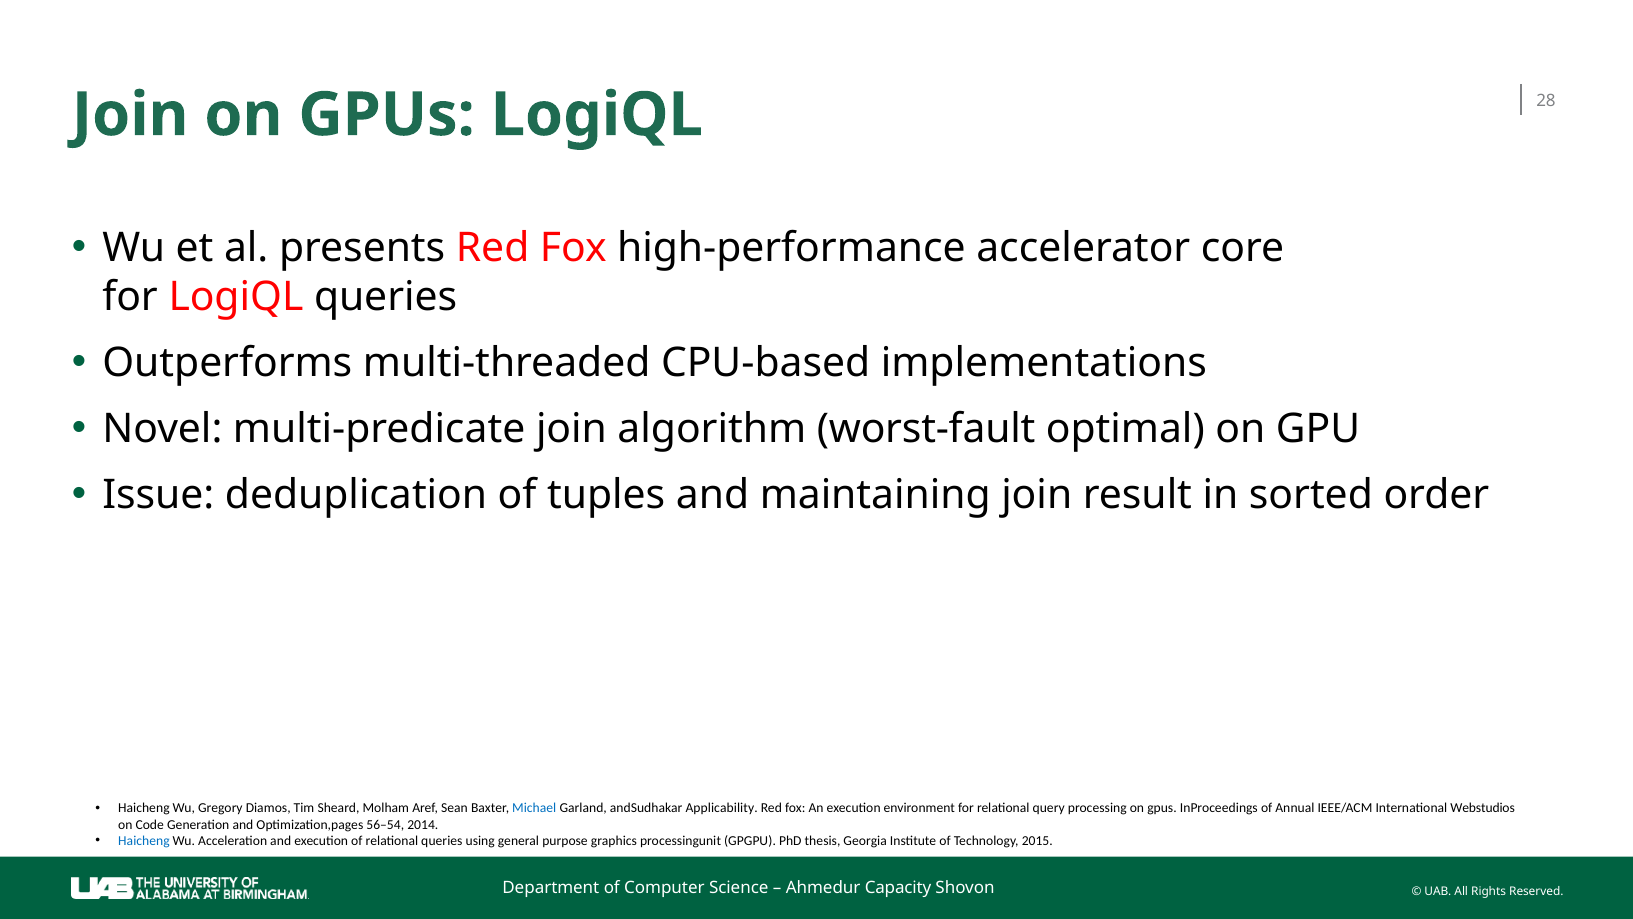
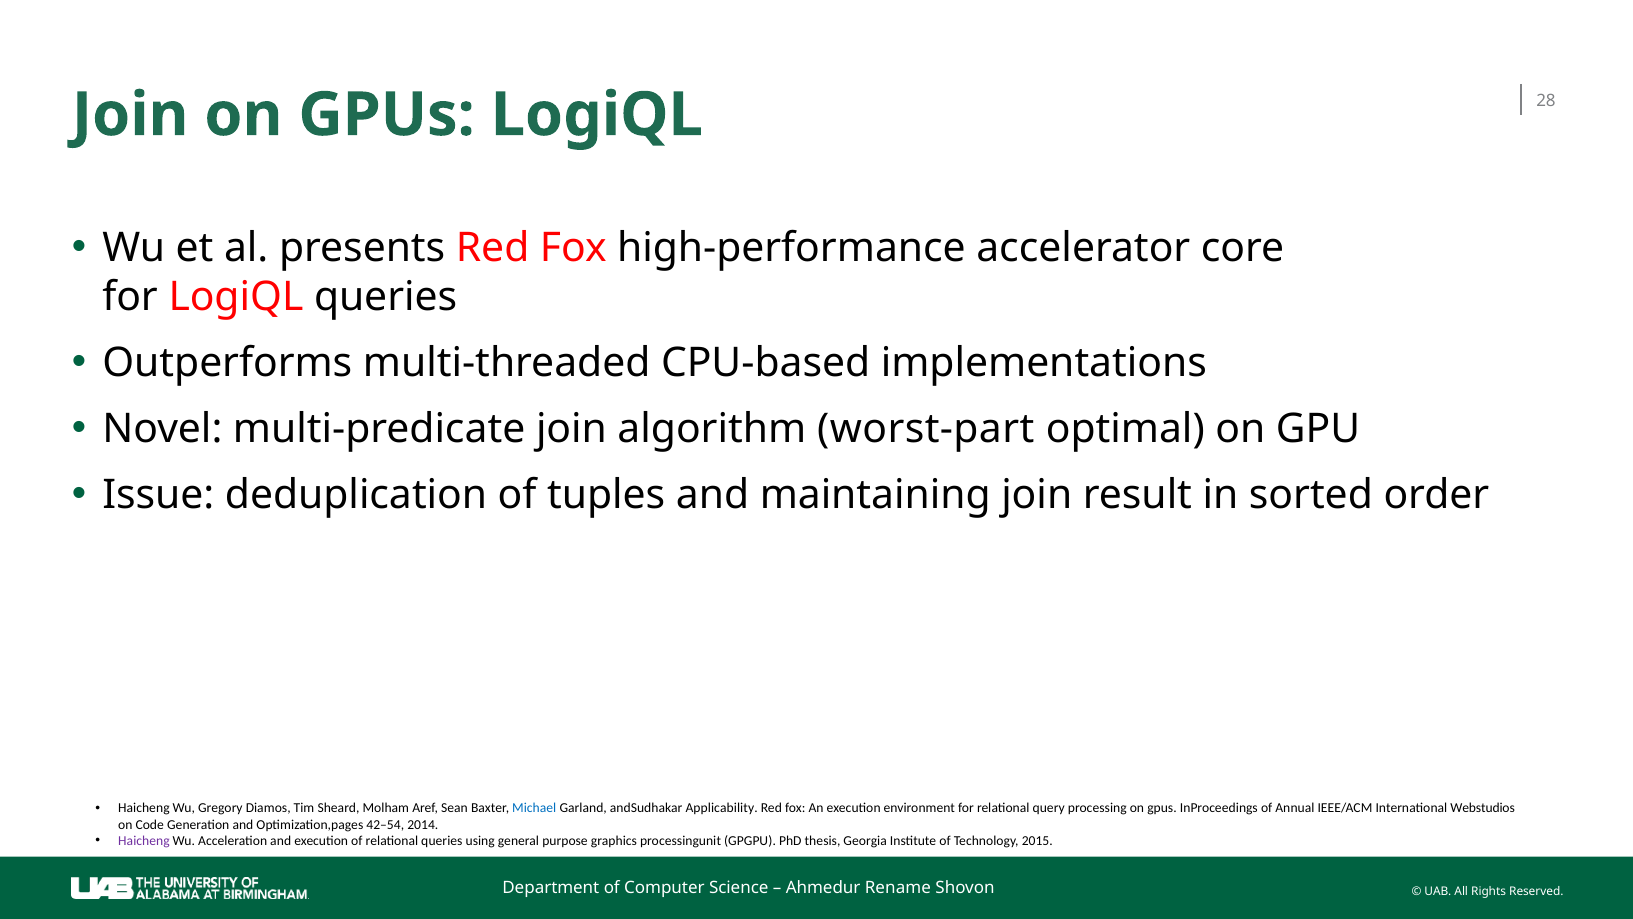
worst-fault: worst-fault -> worst-part (926, 429)
56–54: 56–54 -> 42–54 (385, 824)
Haicheng colour: blue -> purple (144, 841)
Capacity: Capacity -> Rename (898, 887)
